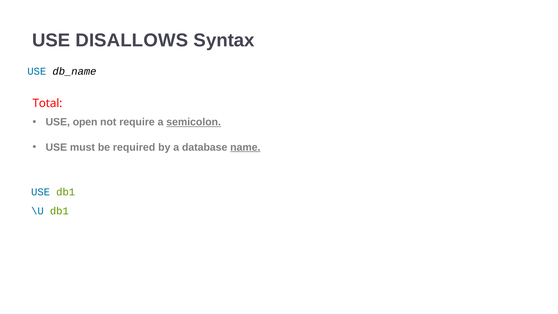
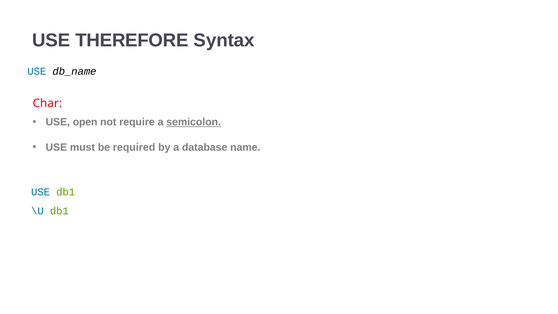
DISALLOWS: DISALLOWS -> THEREFORE (132, 40)
Total: Total -> Char (47, 103)
name underline: present -> none (245, 147)
